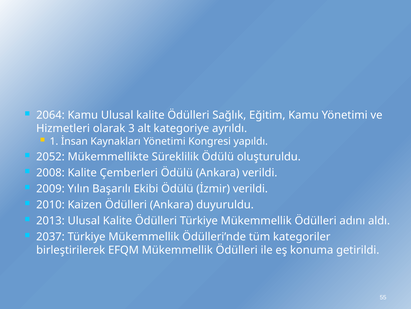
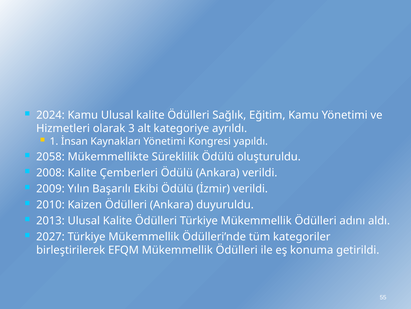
2064: 2064 -> 2024 (50, 115)
2052: 2052 -> 2058 (50, 156)
2037: 2037 -> 2027 (50, 236)
